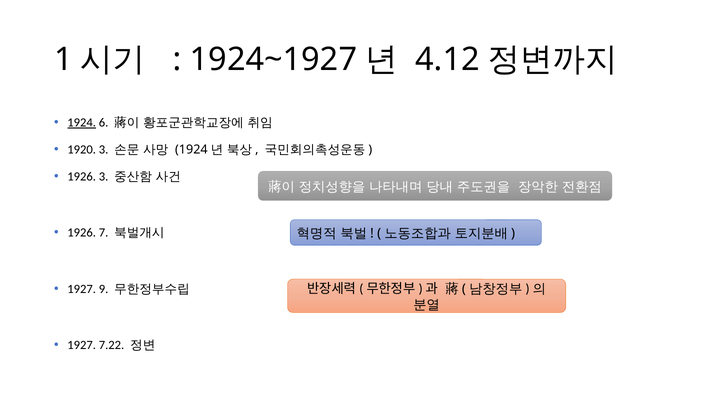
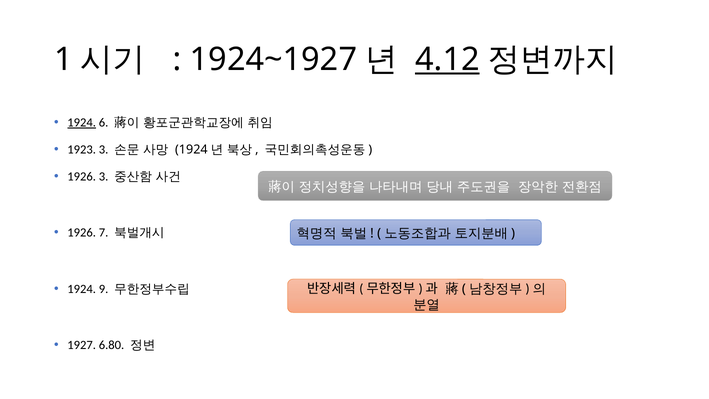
4.12 underline: none -> present (447, 60)
1920: 1920 -> 1923 (82, 149)
1927: 1927 -> 1924 (82, 289)
7.22: 7.22 -> 6.80 (112, 345)
